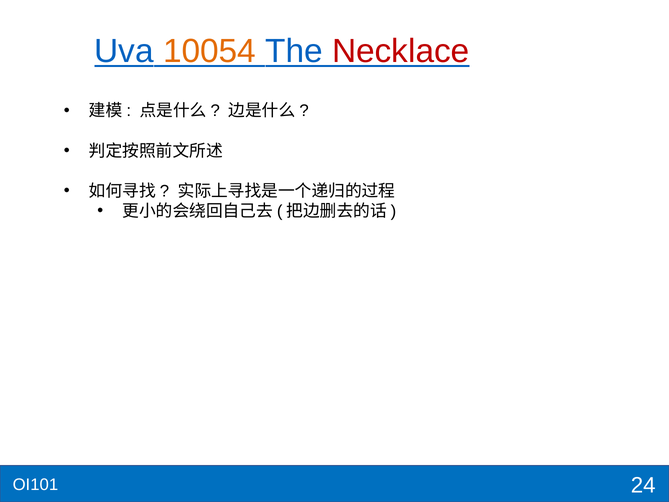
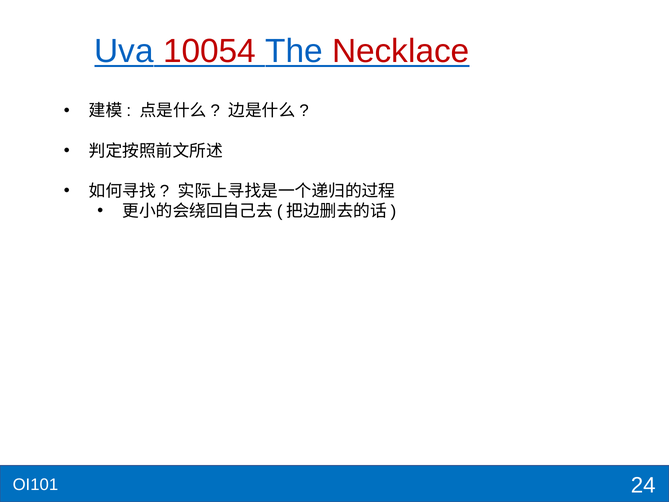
10054 colour: orange -> red (210, 51)
